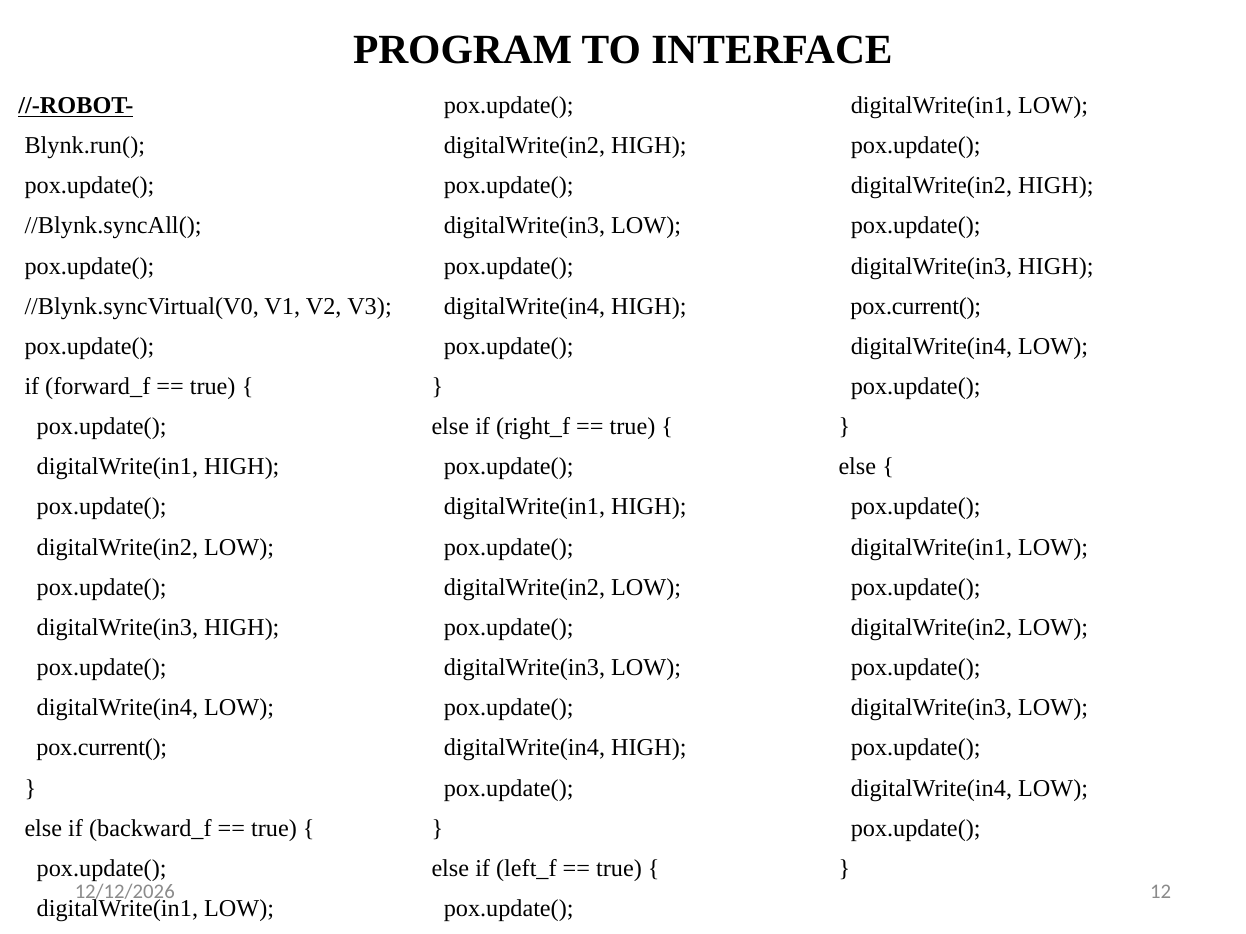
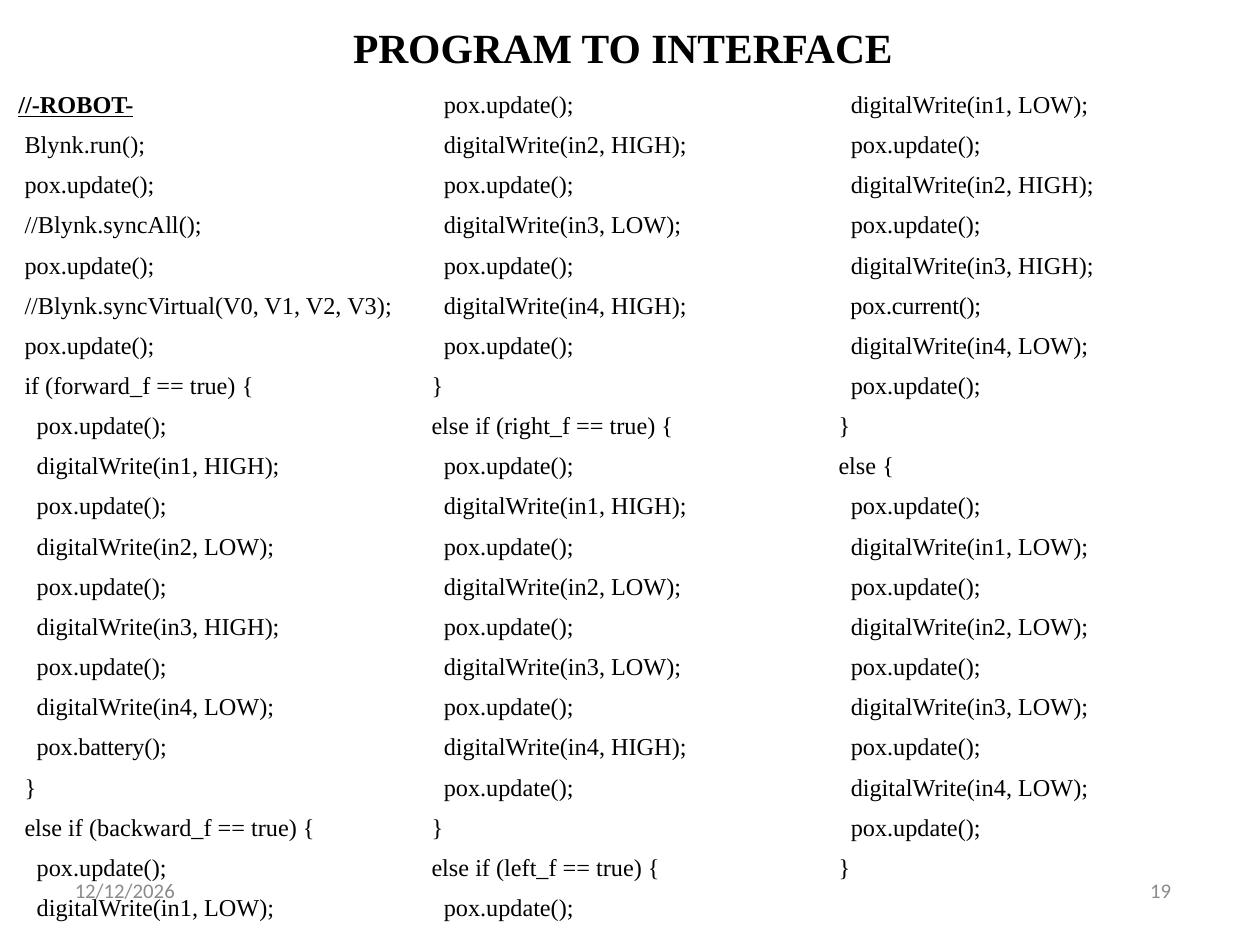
pox.current(: pox.current( -> pox.battery( (102, 748)
12: 12 -> 19 (1161, 892)
